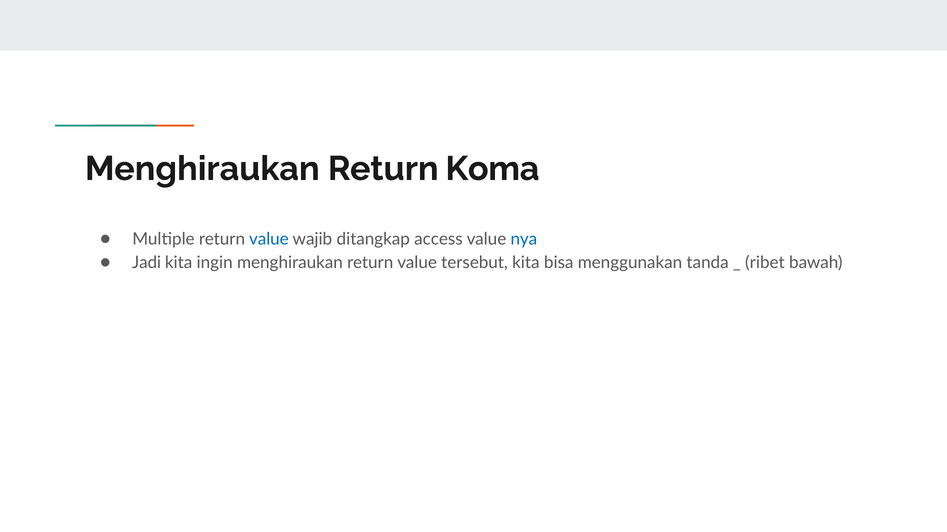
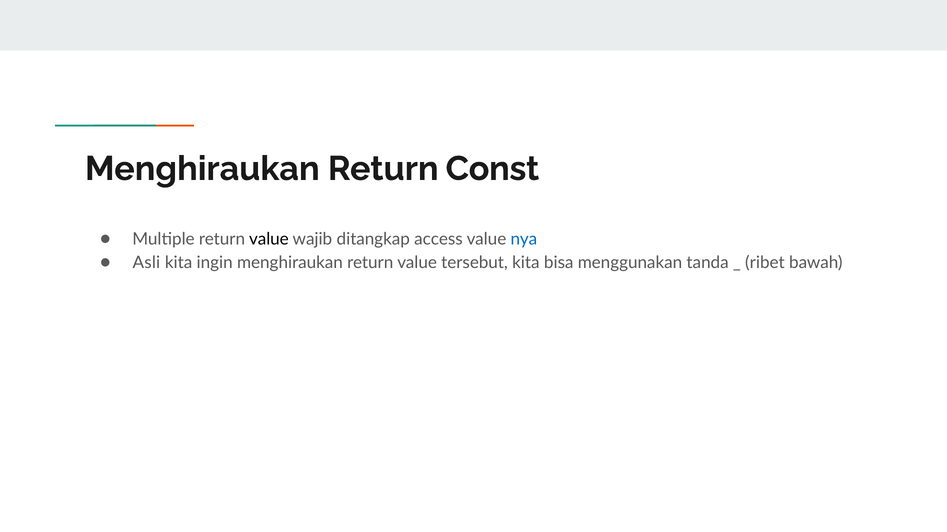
Koma: Koma -> Const (492, 169)
value colour: blue -> black (269, 239)
Jadi: Jadi -> Asli (146, 263)
